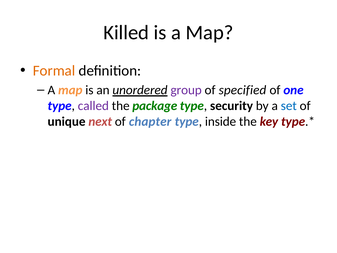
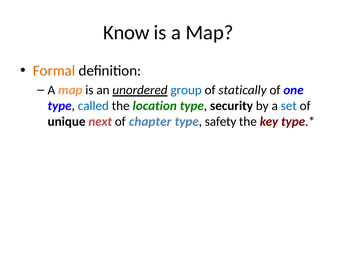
Killed: Killed -> Know (126, 33)
group colour: purple -> blue (186, 90)
specified: specified -> statically (243, 90)
called colour: purple -> blue (93, 106)
package: package -> location (155, 106)
inside: inside -> safety (221, 122)
